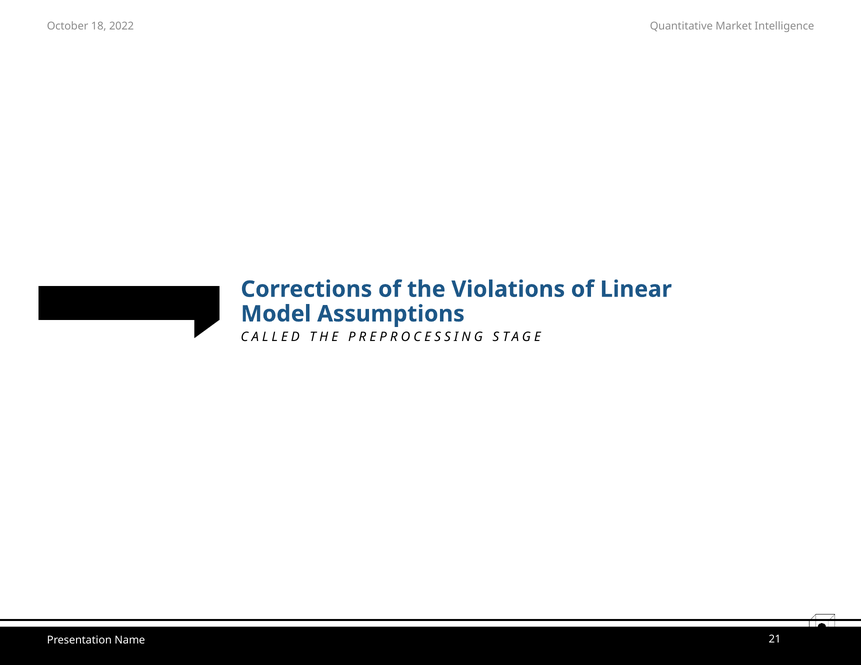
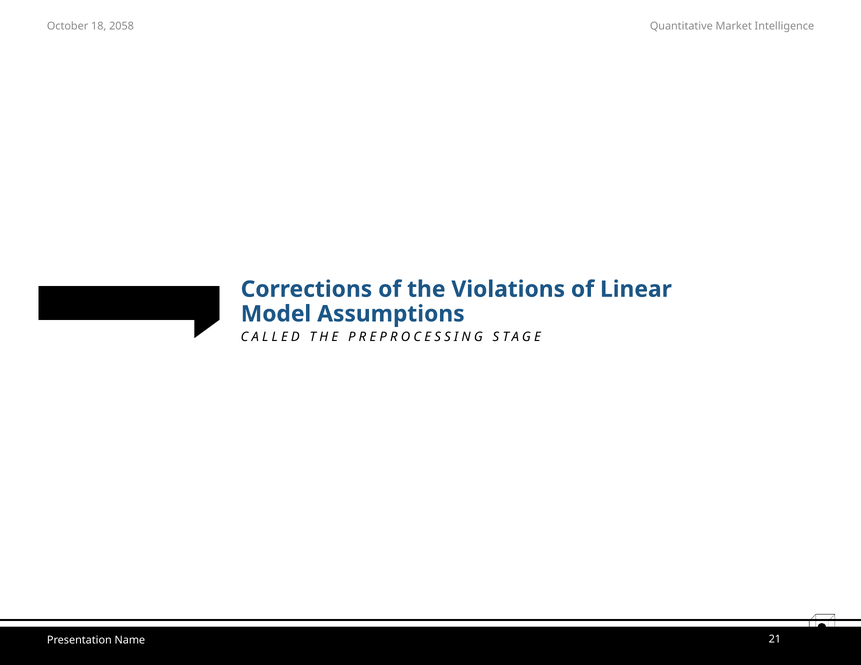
2022: 2022 -> 2058 (122, 26)
